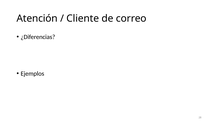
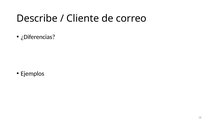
Atención: Atención -> Describe (37, 18)
